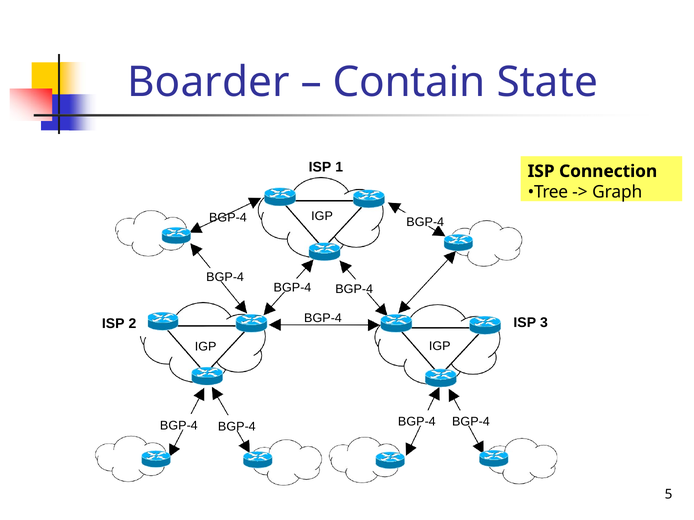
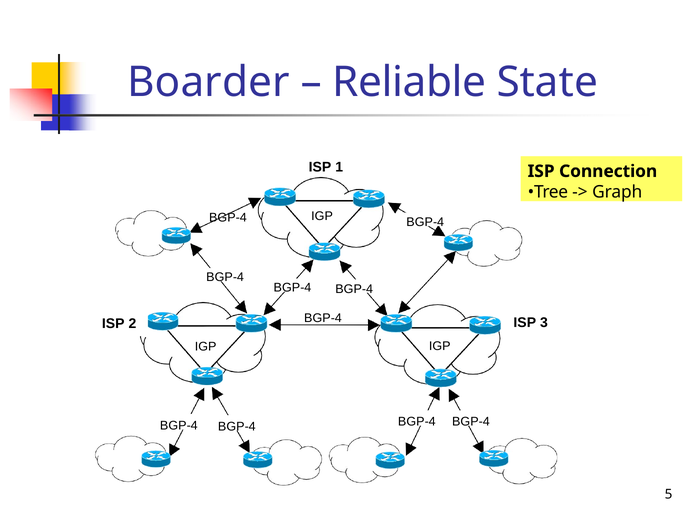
Contain: Contain -> Reliable (409, 82)
